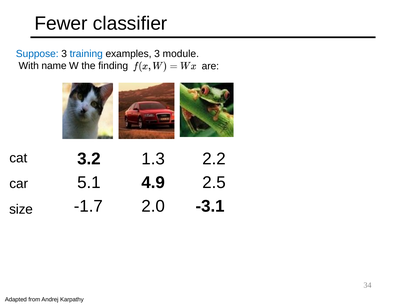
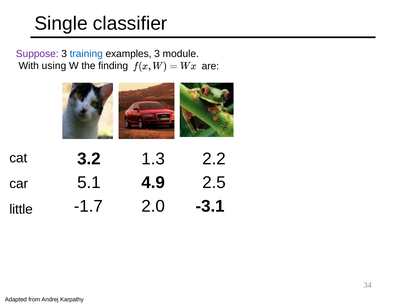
Fewer: Fewer -> Single (61, 23)
Suppose colour: blue -> purple (37, 54)
name: name -> using (54, 66)
size: size -> little (21, 209)
